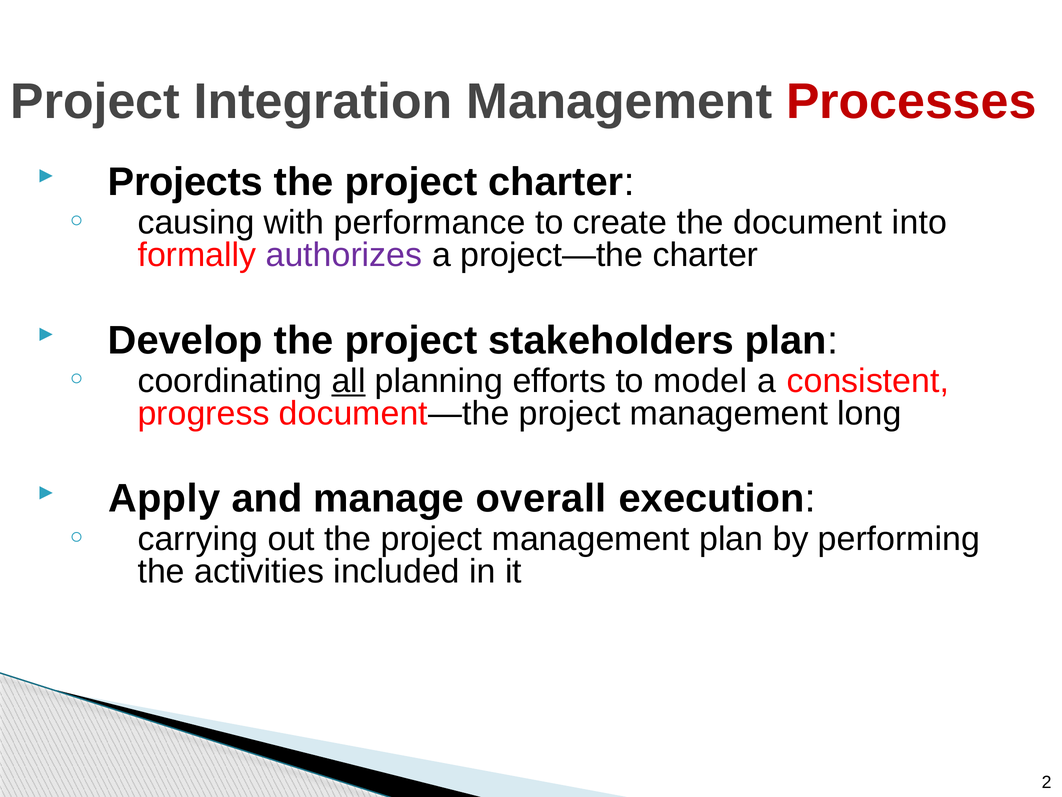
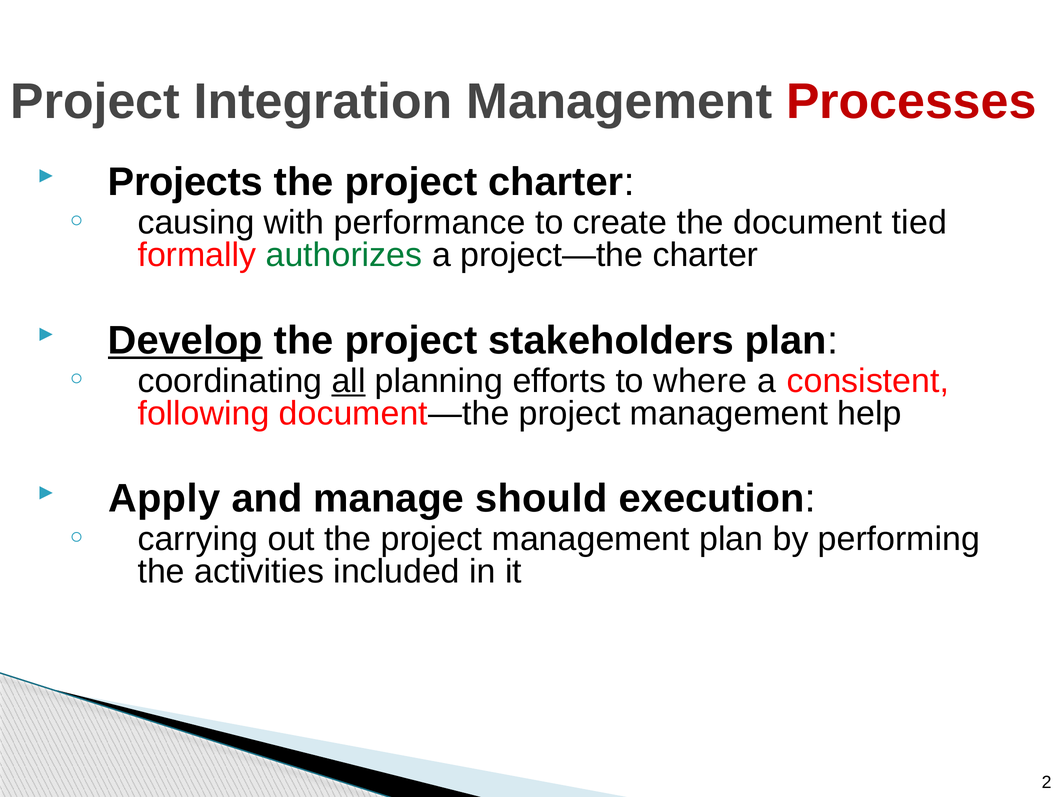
into: into -> tied (920, 223)
authorizes colour: purple -> green (344, 255)
Develop underline: none -> present (185, 340)
model: model -> where (700, 381)
progress: progress -> following (204, 413)
long: long -> help (869, 413)
overall: overall -> should (541, 498)
